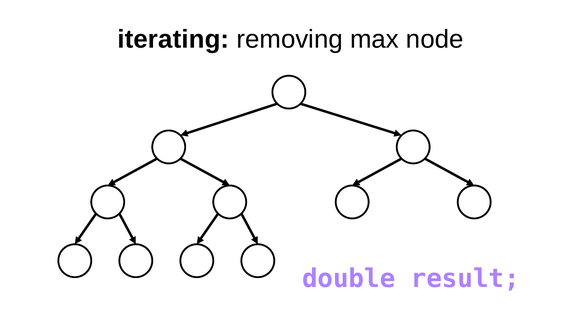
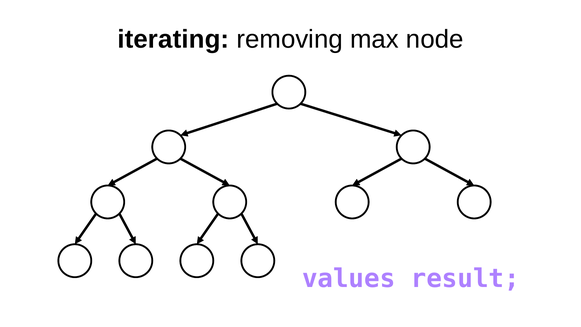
double: double -> values (349, 279)
